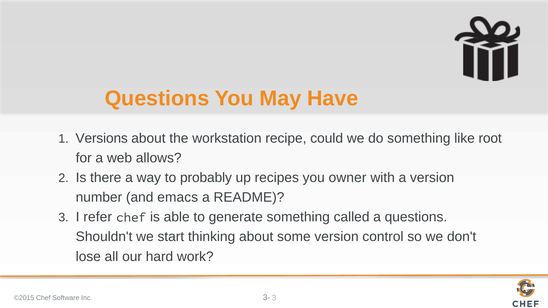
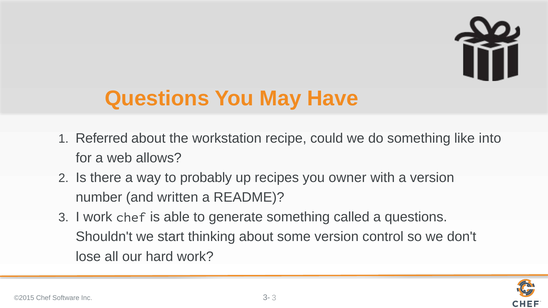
Versions: Versions -> Referred (102, 138)
root: root -> into (490, 138)
emacs: emacs -> written (178, 198)
I refer: refer -> work (98, 217)
